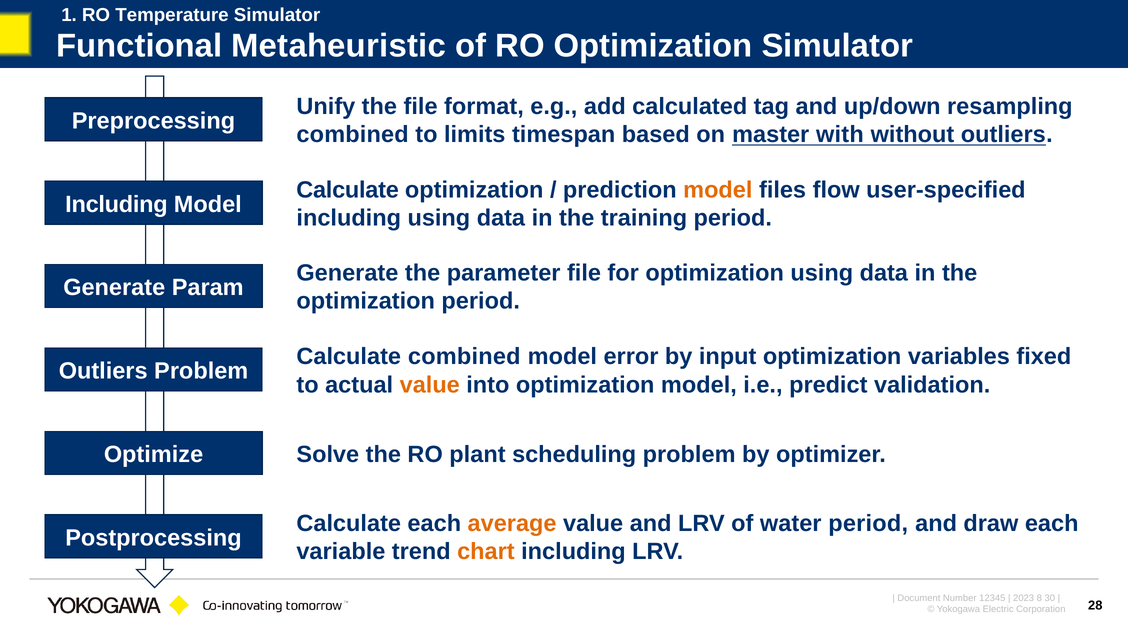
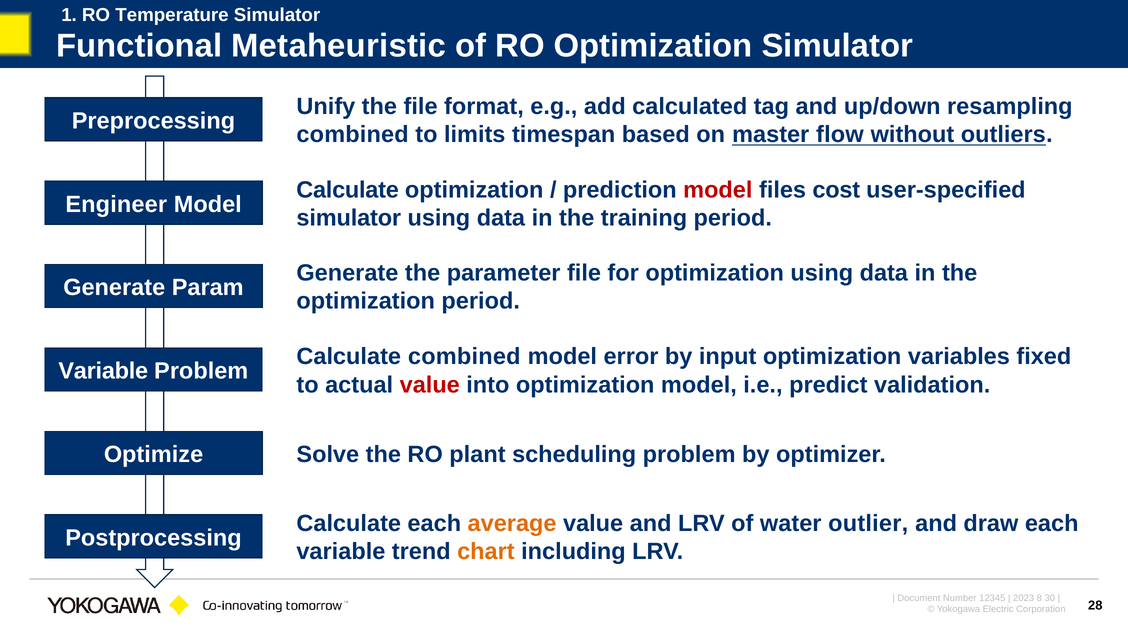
with: with -> flow (840, 135)
model colour: orange -> red (718, 190)
flow: flow -> cost (836, 190)
Including: Including -> Engineer (116, 204)
including: including -> simulator (349, 218)
Outliers: Outliers -> Variable (103, 371)
value colour: orange -> red (430, 385)
water period: period -> outlier (868, 524)
